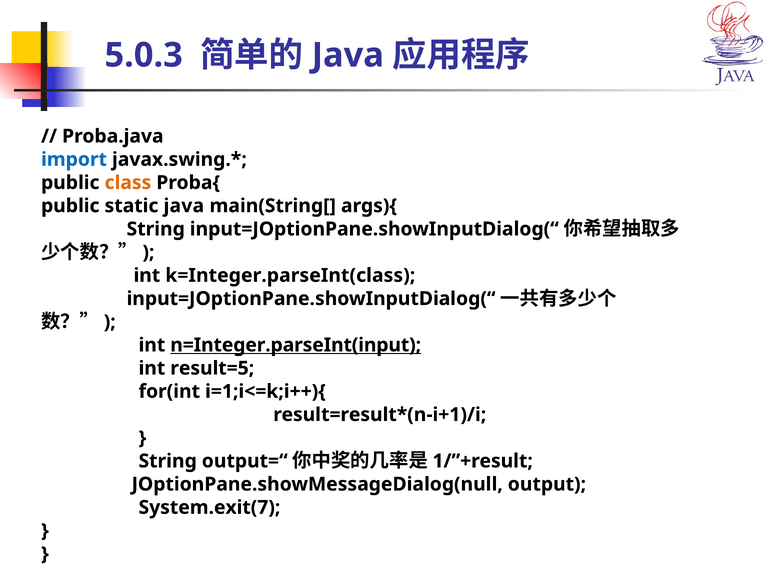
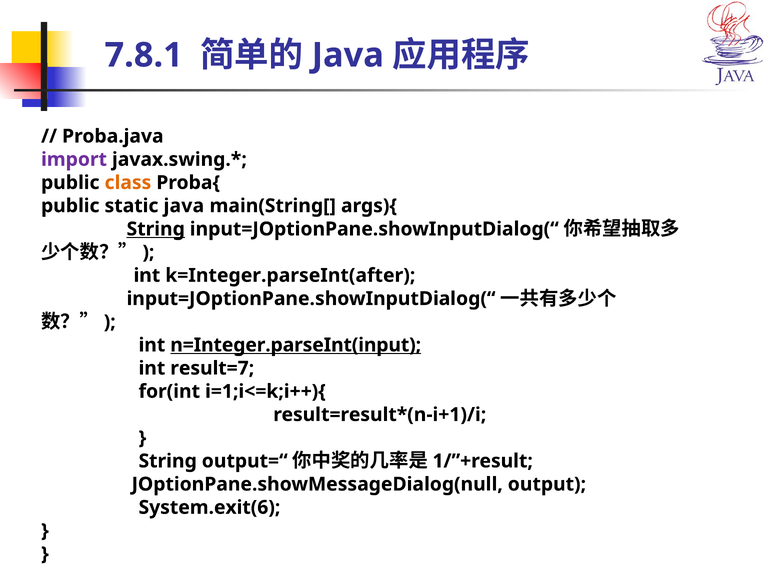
5.0.3: 5.0.3 -> 7.8.1 (144, 55)
import colour: blue -> purple (74, 160)
String underline: none -> present (156, 229)
k=Integer.parseInt(class: k=Integer.parseInt(class -> k=Integer.parseInt(after (290, 276)
result=5: result=5 -> result=7 (212, 369)
System.exit(7: System.exit(7 -> System.exit(6 (209, 508)
